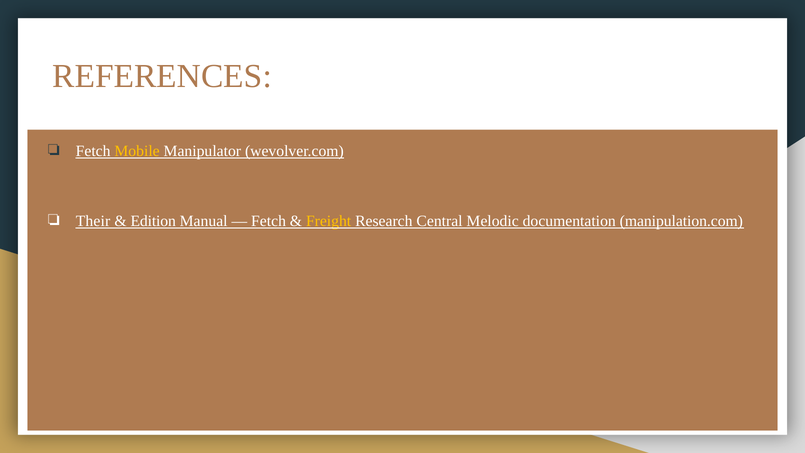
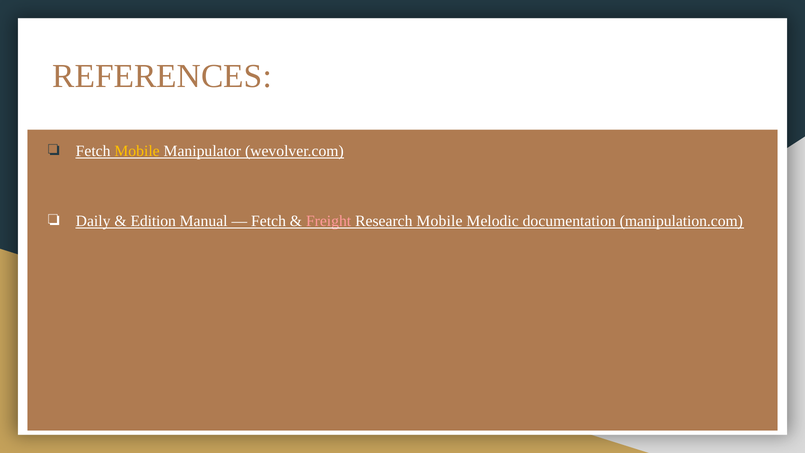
Their: Their -> Daily (93, 221)
Freight colour: yellow -> pink (329, 221)
Research Central: Central -> Mobile (439, 221)
